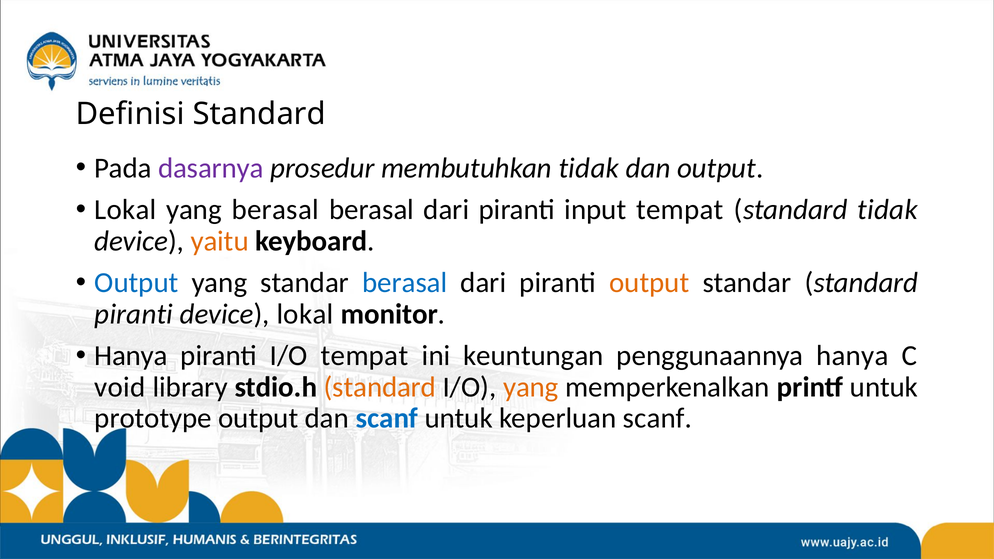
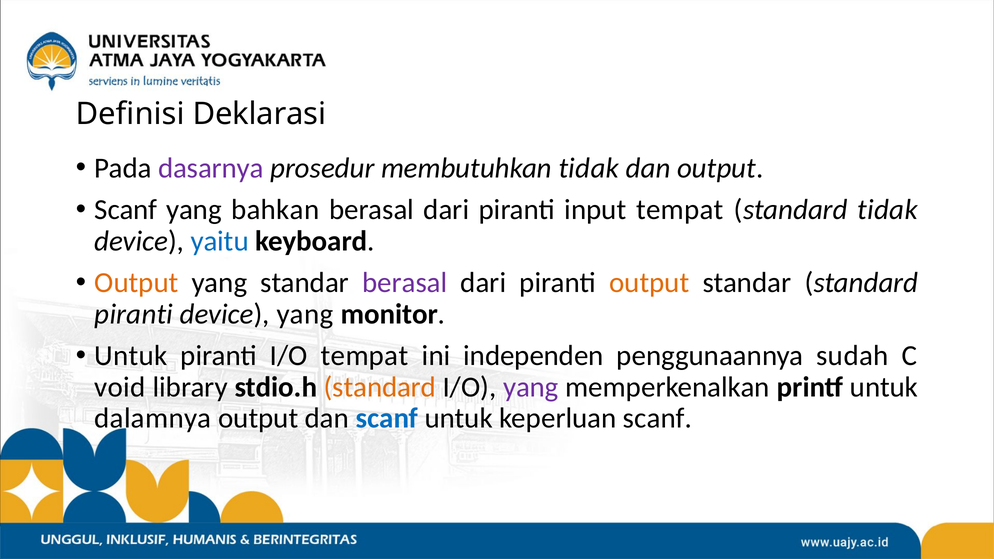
Definisi Standard: Standard -> Deklarasi (259, 114)
Lokal: Lokal -> Scanf (126, 210)
yang berasal: berasal -> bahkan (275, 210)
yaitu colour: orange -> blue (220, 241)
Output colour: blue -> orange (136, 283)
berasal colour: blue -> purple (405, 283)
device lokal: lokal -> yang (305, 314)
Hanya: Hanya -> Untuk (131, 356)
keuntungan: keuntungan -> independen (533, 356)
penggunaannya hanya: hanya -> sudah (852, 356)
yang colour: orange -> purple (531, 387)
prototype: prototype -> dalamnya (153, 418)
